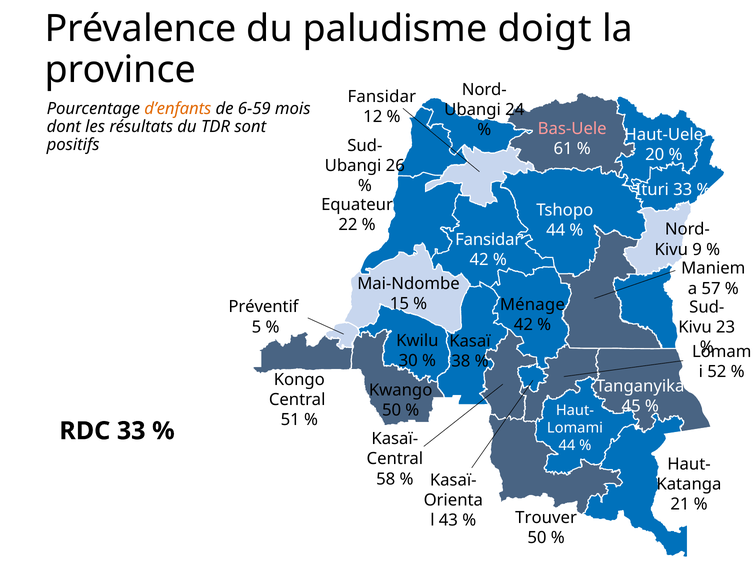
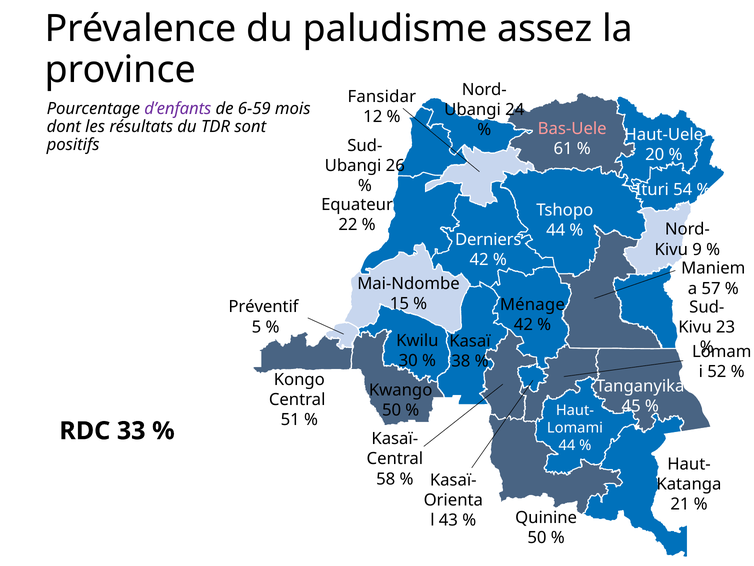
doigt: doigt -> assez (545, 29)
d’enfants colour: orange -> purple (178, 108)
Ituri 33: 33 -> 54 (683, 190)
Fansidar: Fansidar -> Derniers (488, 240)
Trouver: Trouver -> Quinine (546, 517)
